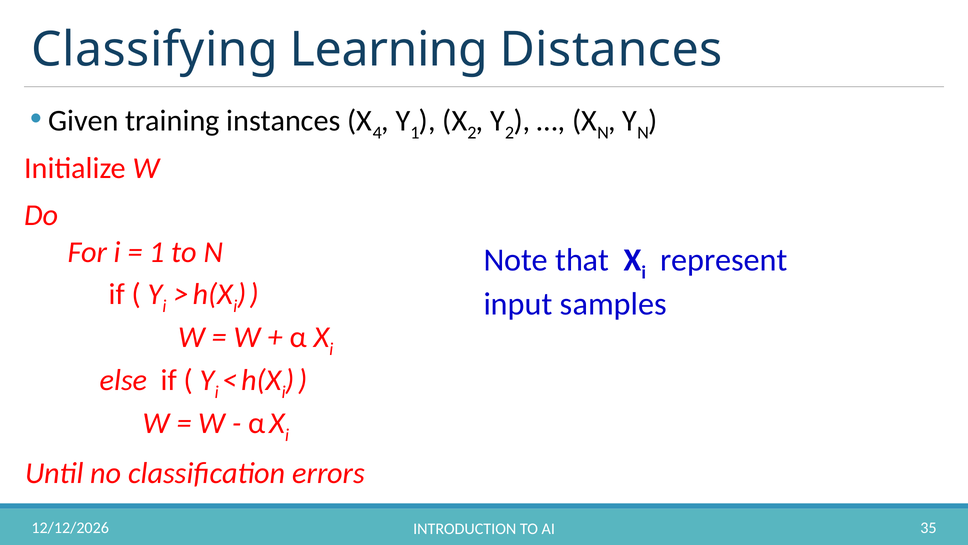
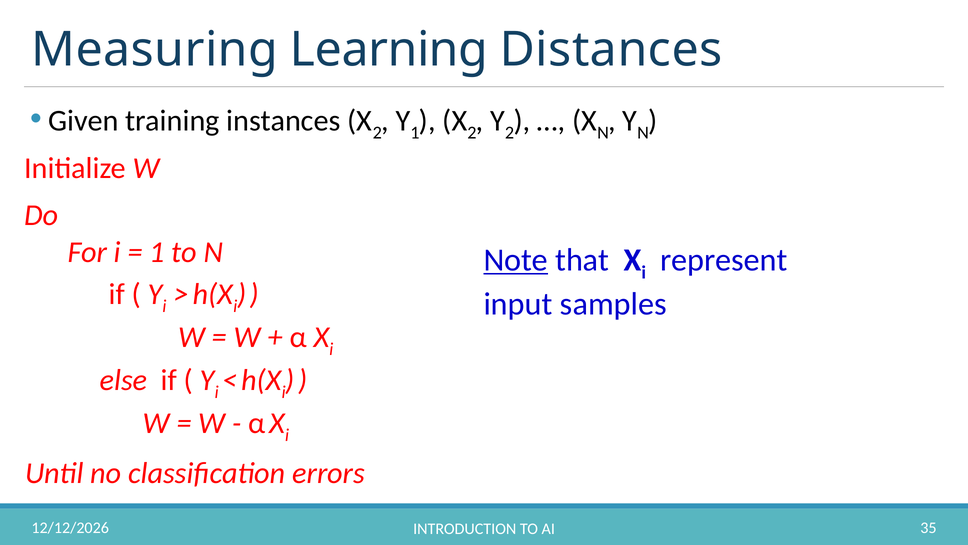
Classifying: Classifying -> Measuring (155, 50)
4: 4 -> 2 (377, 133)
Note underline: none -> present (516, 260)
